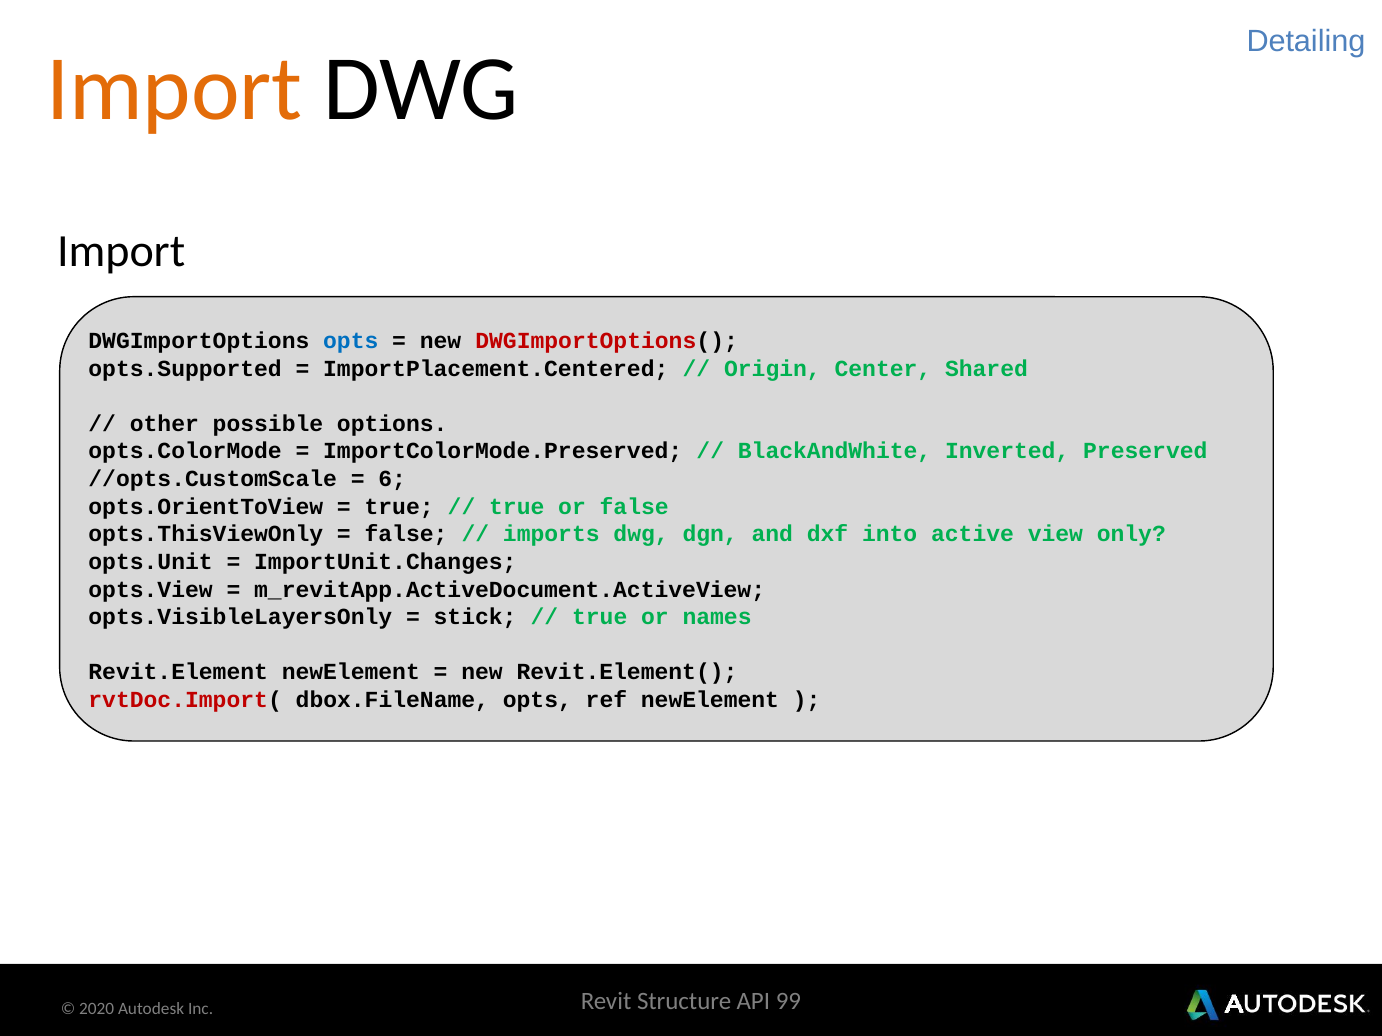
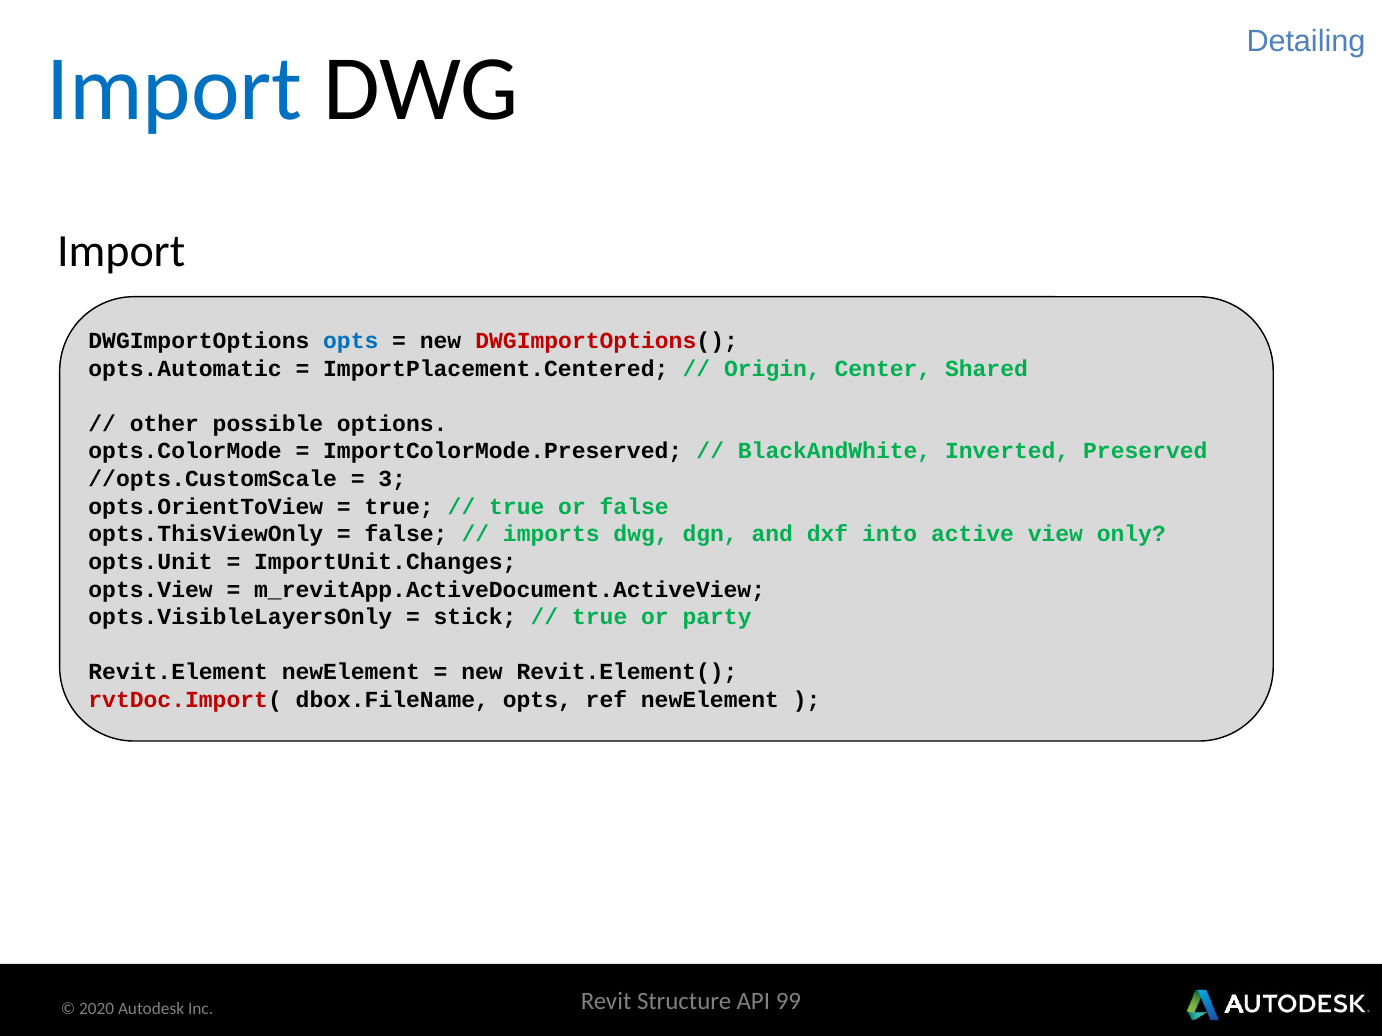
Import colour: orange -> blue (174, 89)
opts.Supported: opts.Supported -> opts.Automatic (185, 369)
6: 6 -> 3 (392, 479)
names: names -> party (717, 617)
